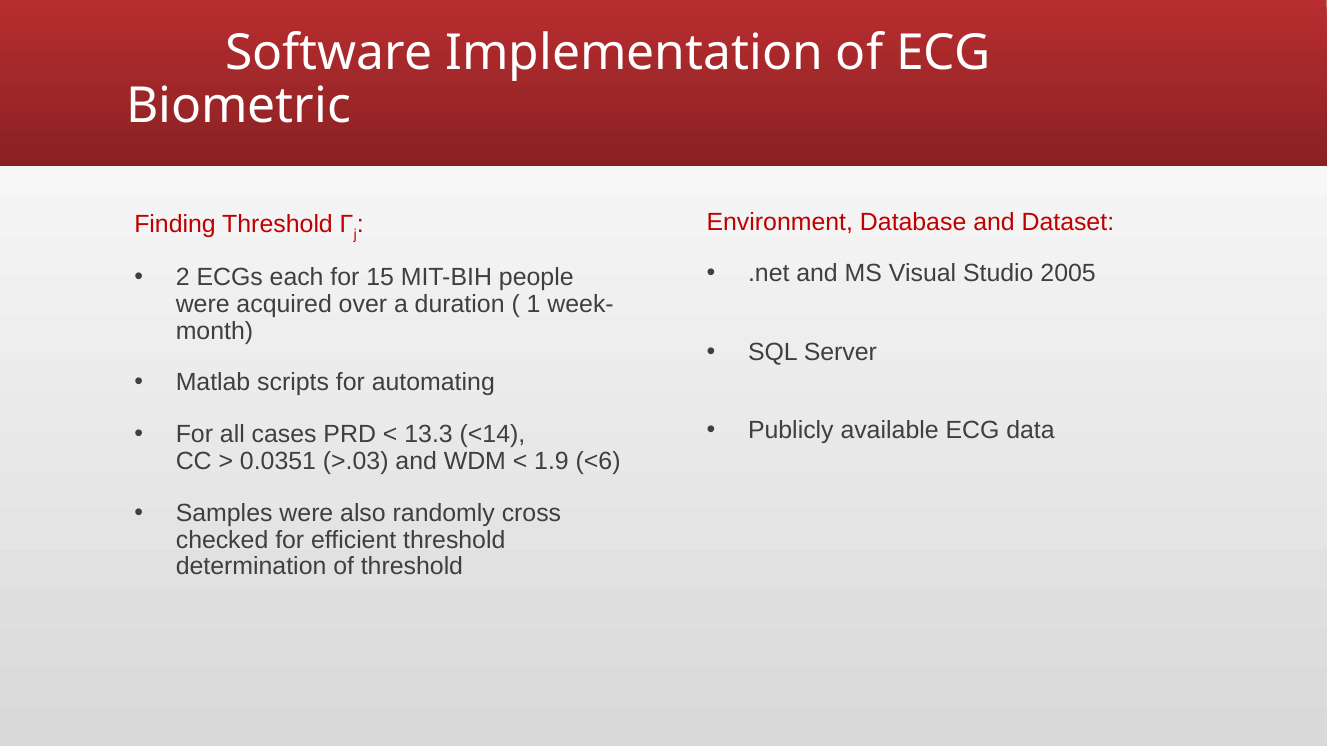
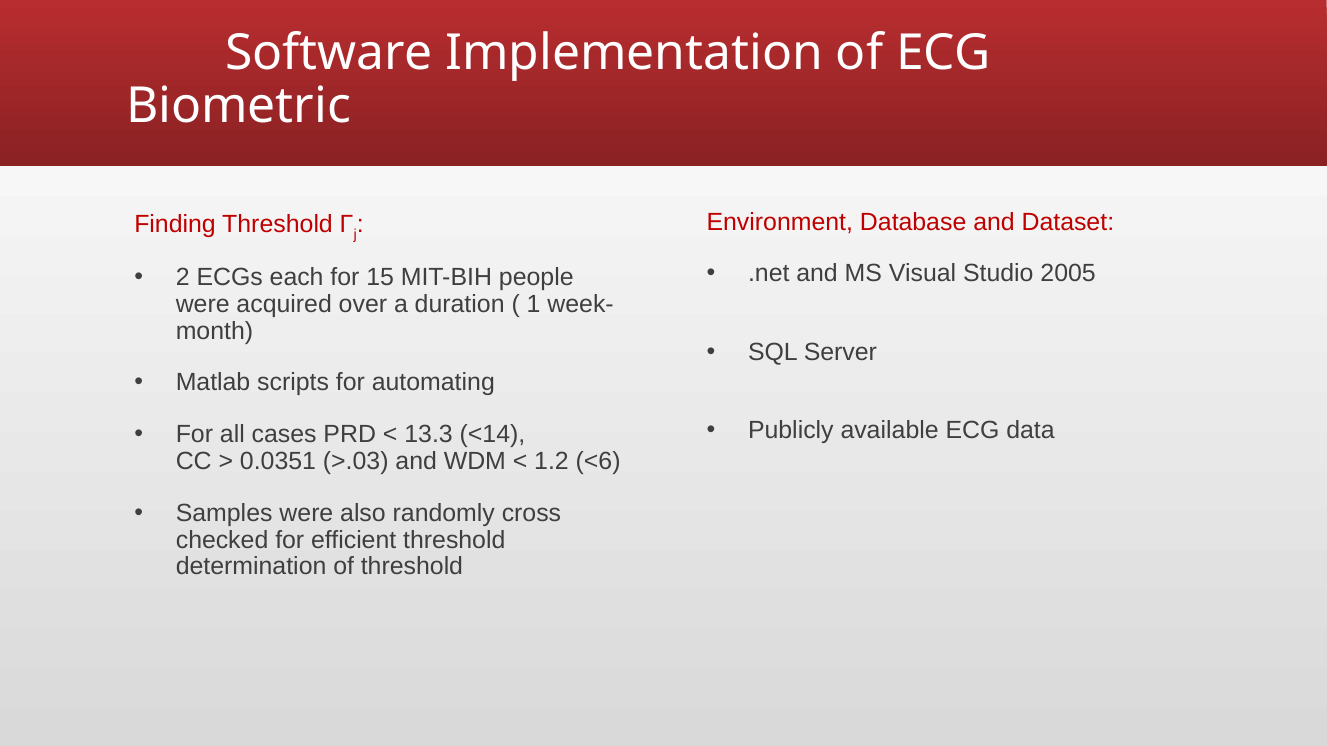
1.9: 1.9 -> 1.2 (552, 462)
